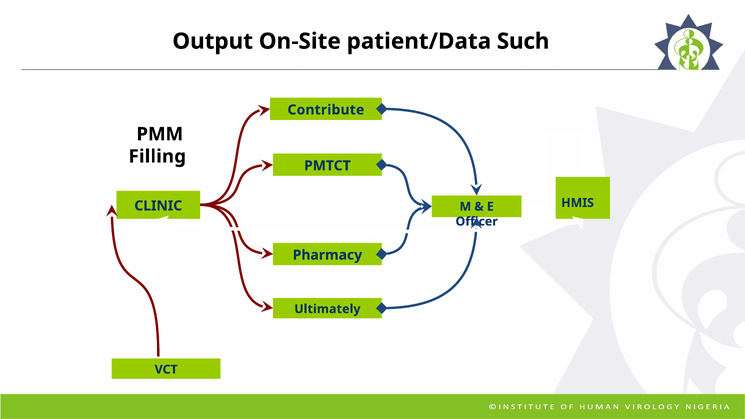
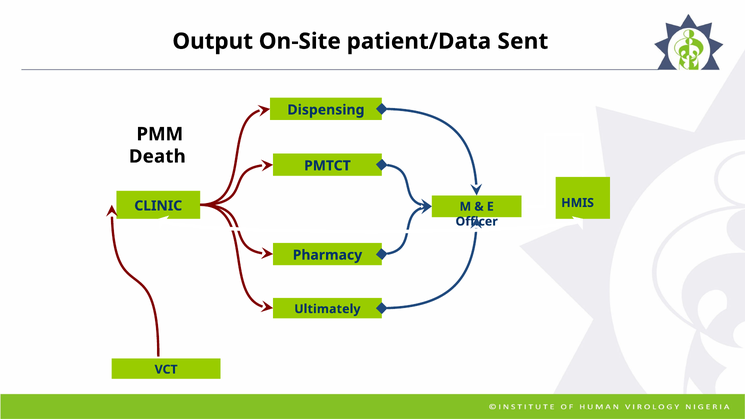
Such: Such -> Sent (523, 41)
Contribute: Contribute -> Dispensing (326, 110)
Filling: Filling -> Death (157, 156)
